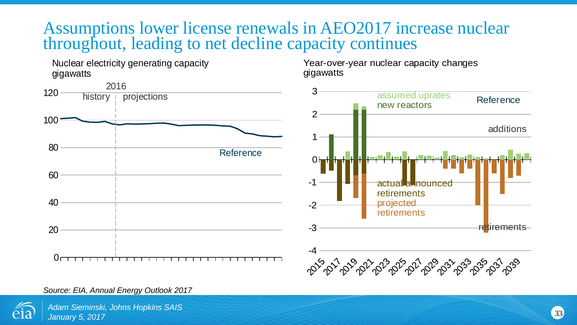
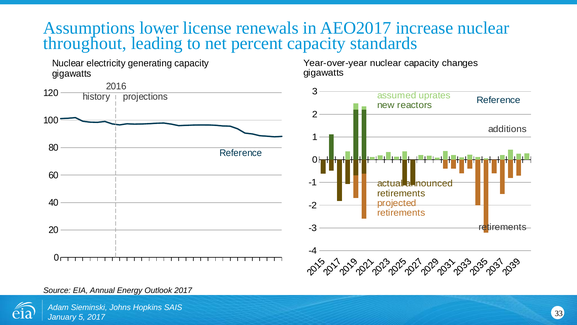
decline: decline -> percent (257, 43)
continues: continues -> standards (384, 43)
